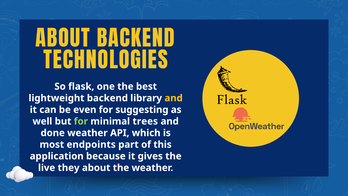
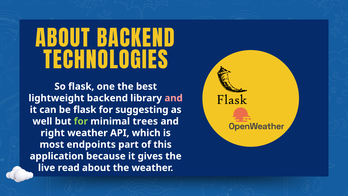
and colour: yellow -> pink (174, 98)
be even: even -> flask (85, 110)
done: done -> right (53, 133)
they: they -> read (69, 168)
